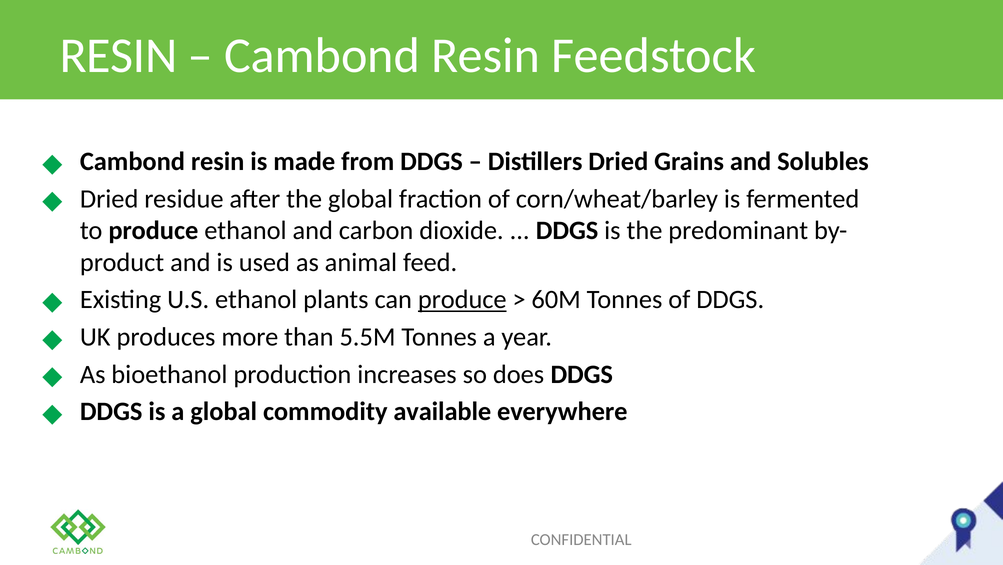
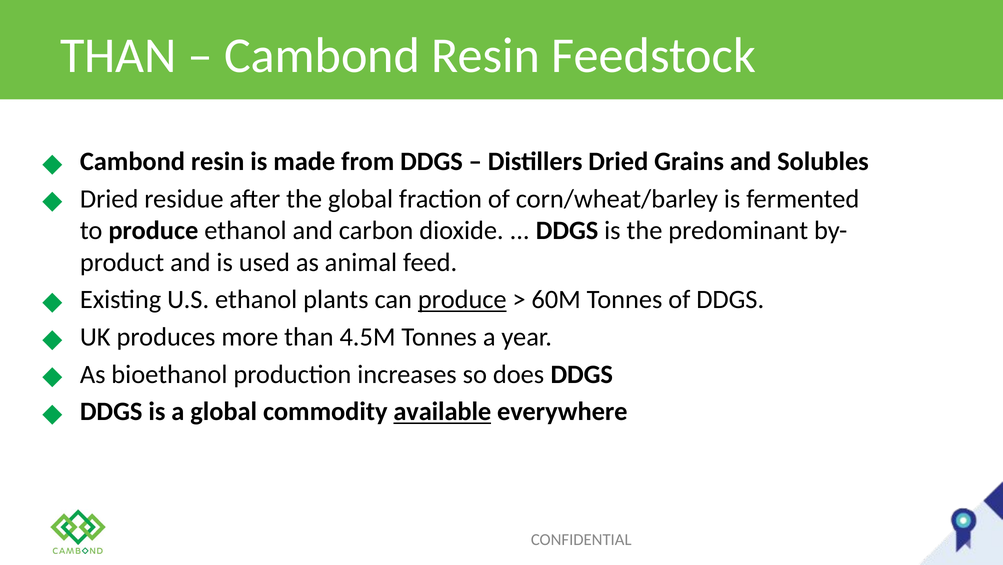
RESIN: RESIN -> THAN (118, 56)
5.5M: 5.5M -> 4.5M (367, 337)
available underline: none -> present (442, 411)
